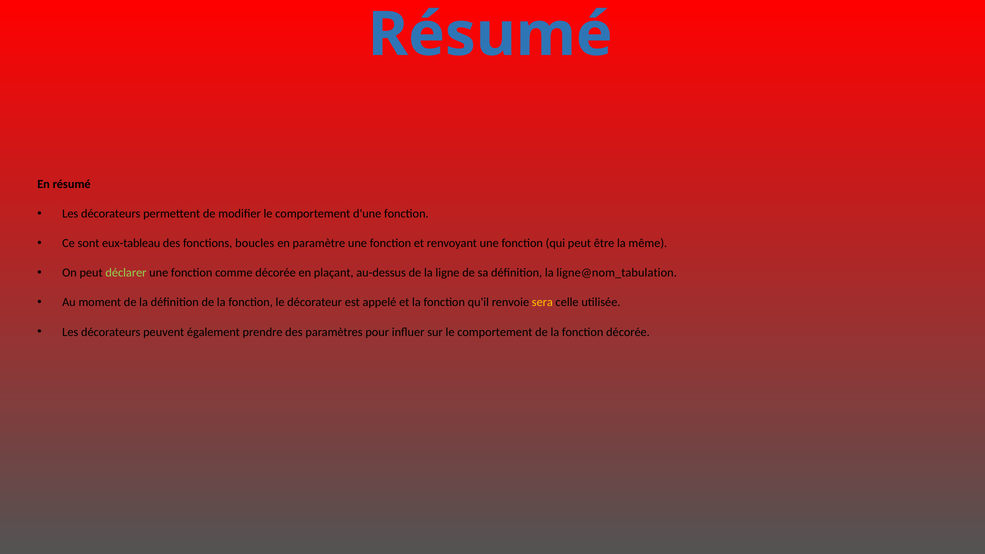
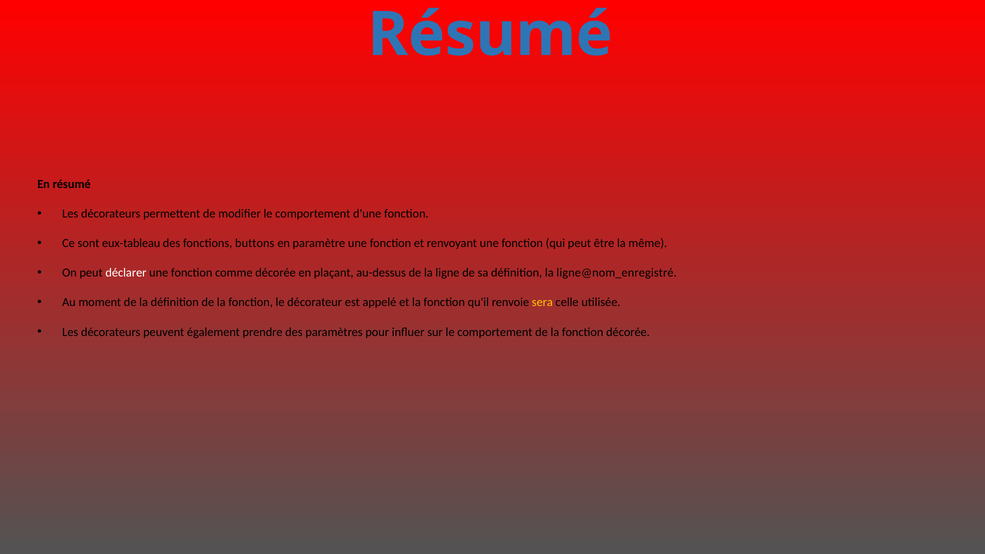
boucles: boucles -> buttons (255, 243)
déclarer colour: light green -> white (126, 273)
ligne@nom_tabulation: ligne@nom_tabulation -> ligne@nom_enregistré (617, 273)
